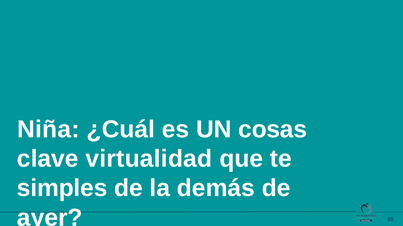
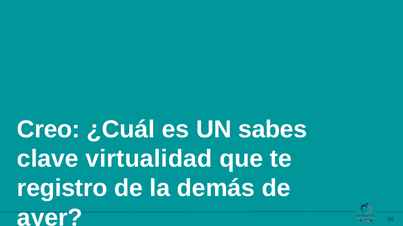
Niña: Niña -> Creo (49, 130)
cosas: cosas -> sabes (273, 130)
simples: simples -> registro (62, 189)
